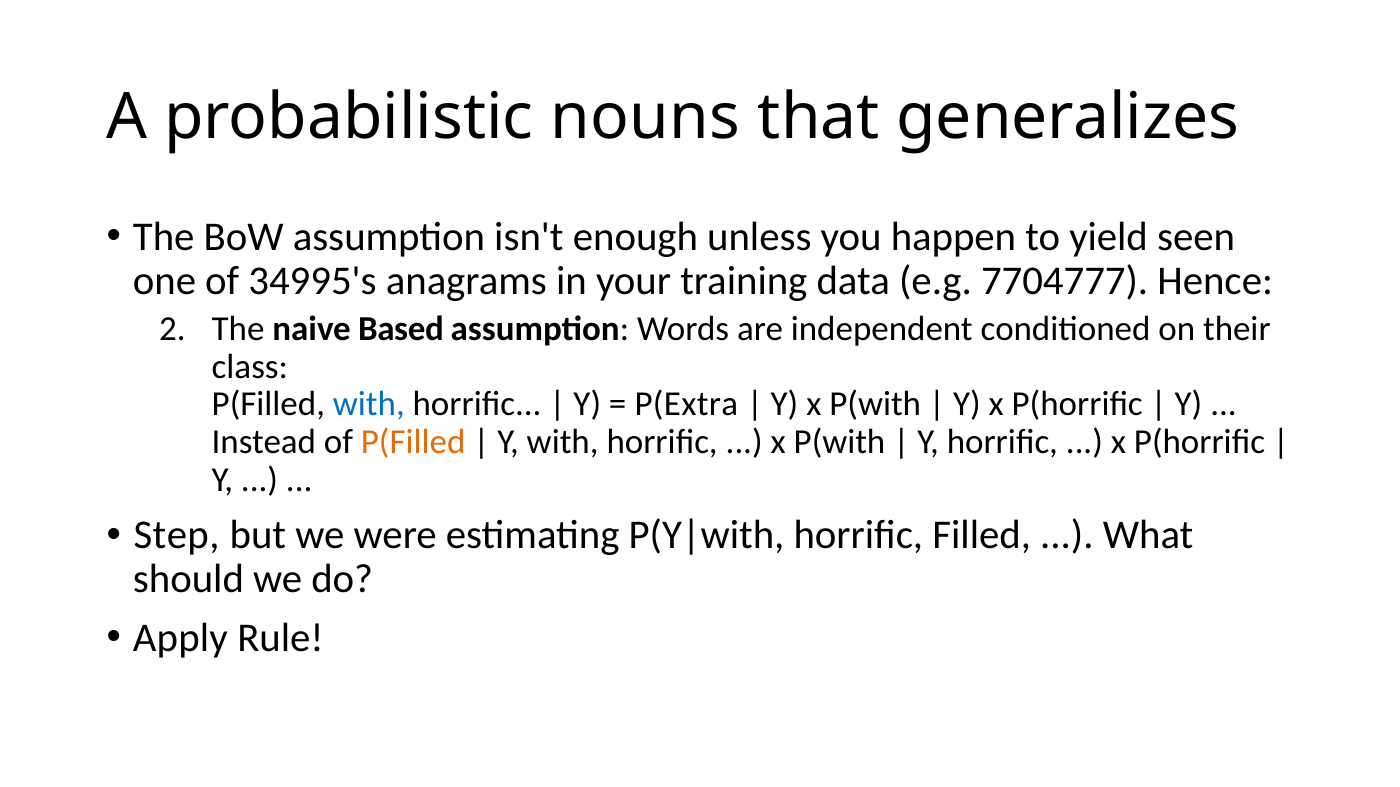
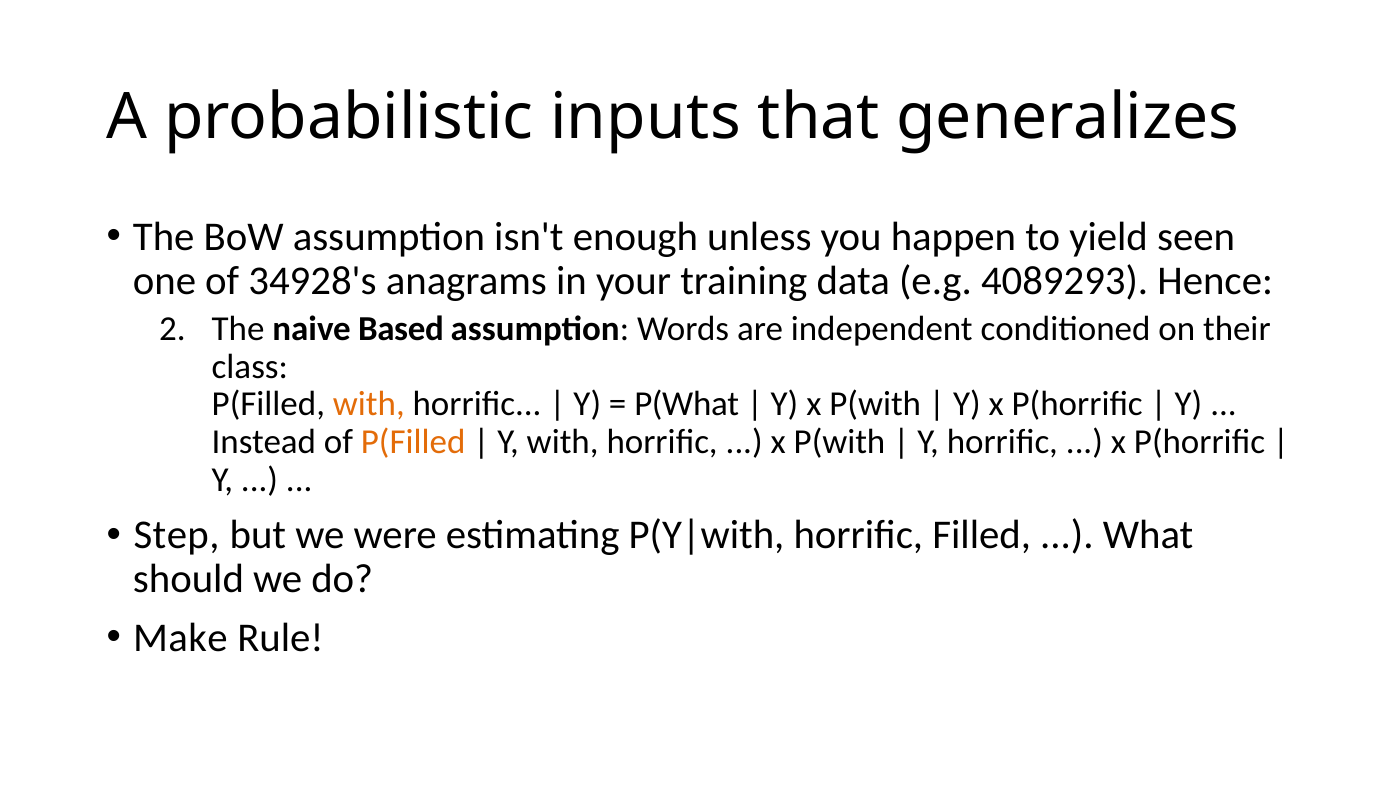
nouns: nouns -> inputs (646, 118)
34995's: 34995's -> 34928's (313, 281)
7704777: 7704777 -> 4089293 (1065, 281)
with colour: blue -> orange (369, 405)
P(Extra: P(Extra -> P(What (687, 405)
Apply: Apply -> Make (180, 639)
